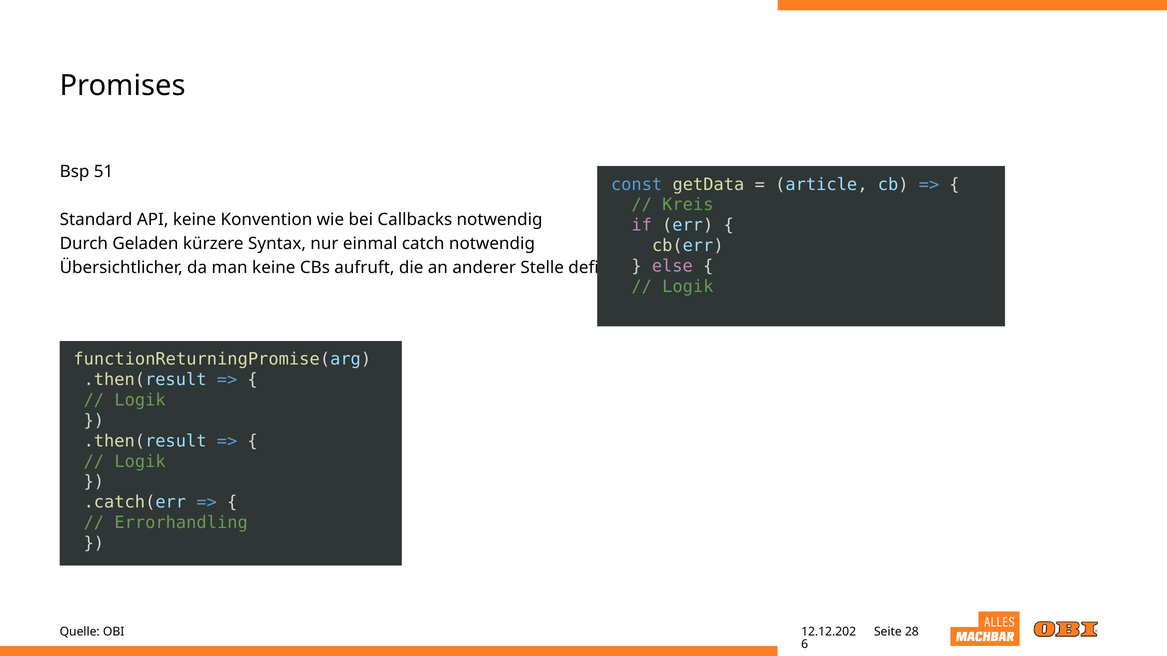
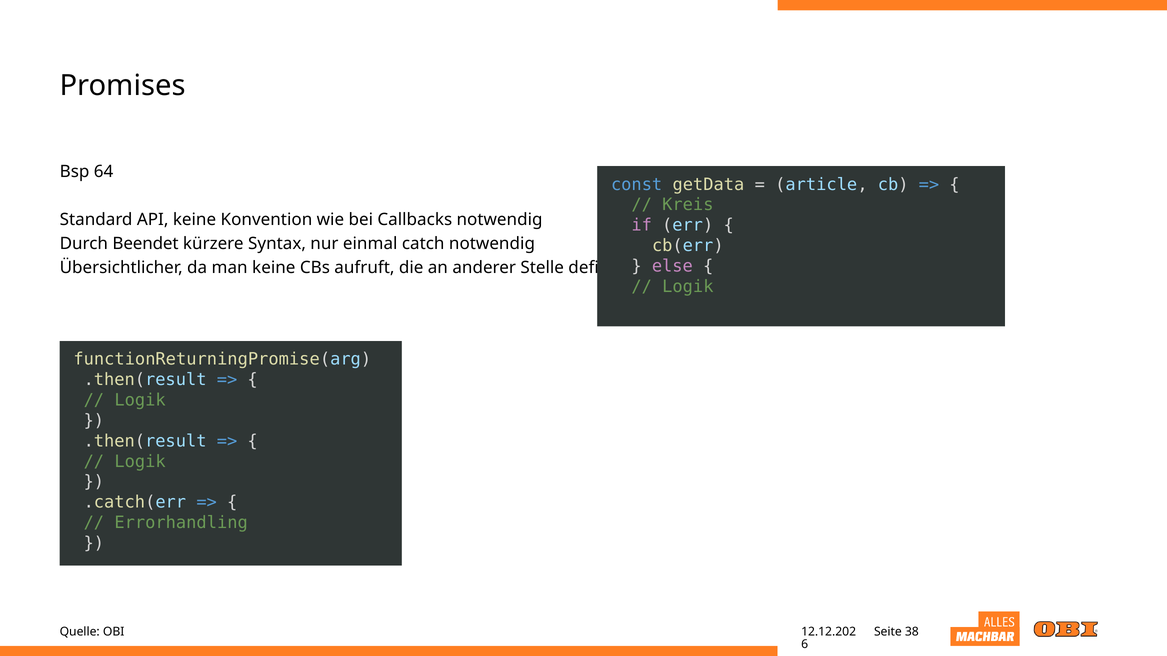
51: 51 -> 64 (104, 172)
Geladen: Geladen -> Beendet (146, 244)
28: 28 -> 38 (912, 632)
